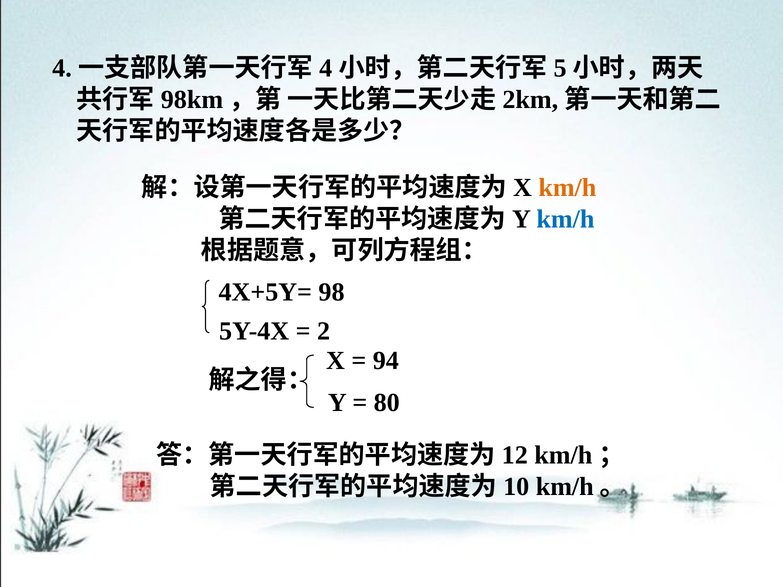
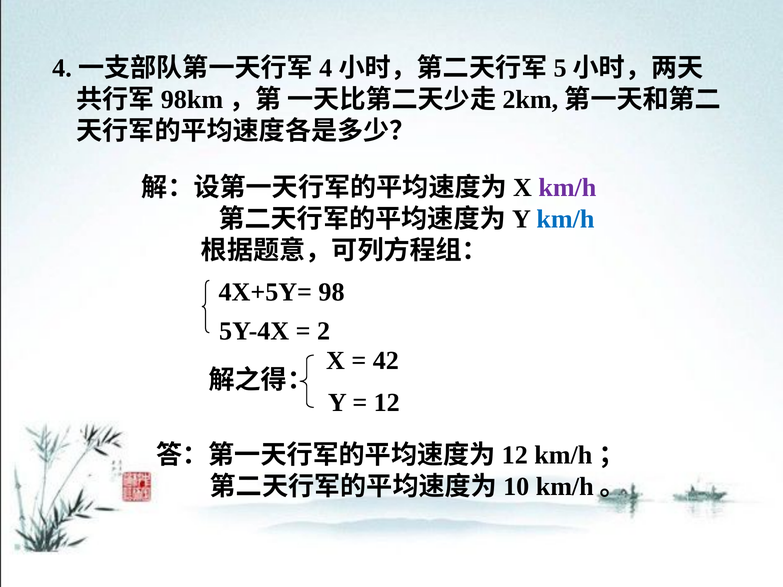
km/h colour: orange -> purple (567, 188)
94: 94 -> 42 (386, 361)
80: 80 -> 12 (387, 403)
